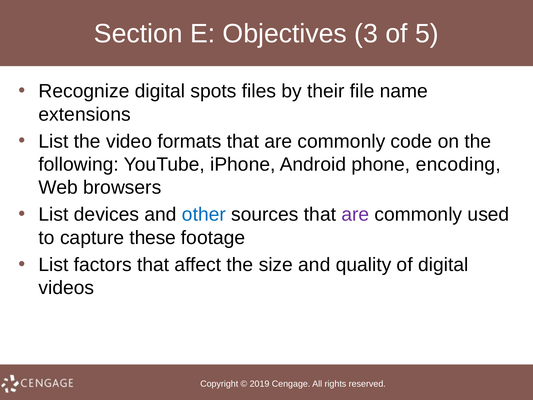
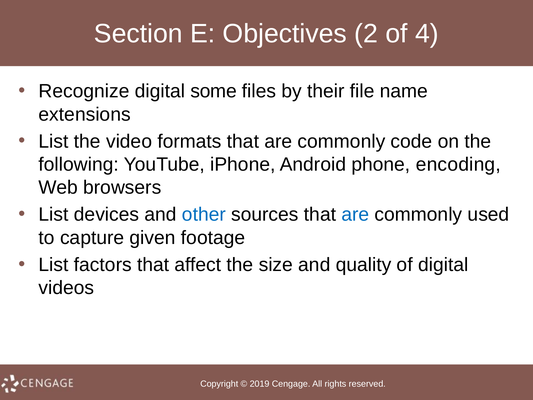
3: 3 -> 2 (366, 34)
5: 5 -> 4 (427, 34)
spots: spots -> some (214, 91)
are colour: purple -> blue (355, 215)
these: these -> given (153, 238)
